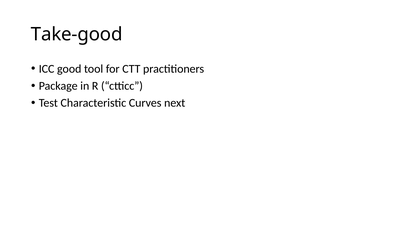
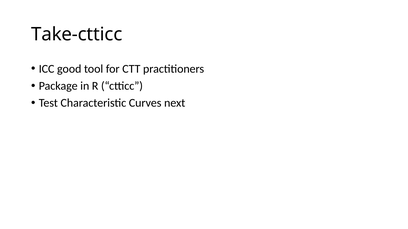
Take-good: Take-good -> Take-ctticc (77, 34)
